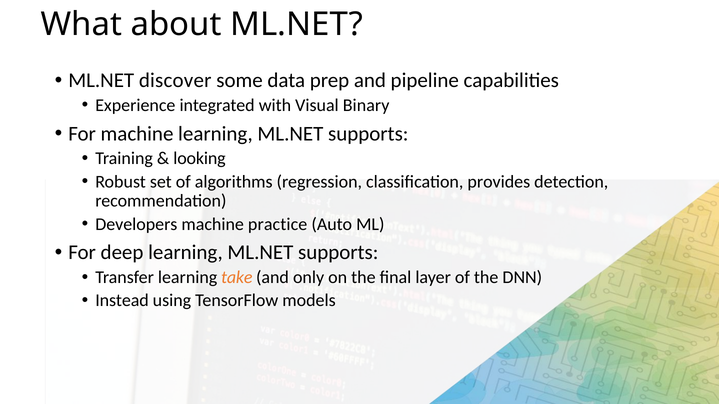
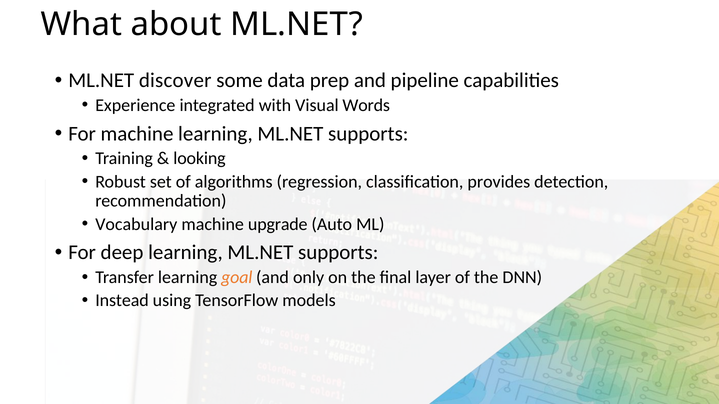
Binary: Binary -> Words (366, 105)
Developers: Developers -> Vocabulary (136, 224)
practice: practice -> upgrade (278, 224)
take: take -> goal (237, 278)
